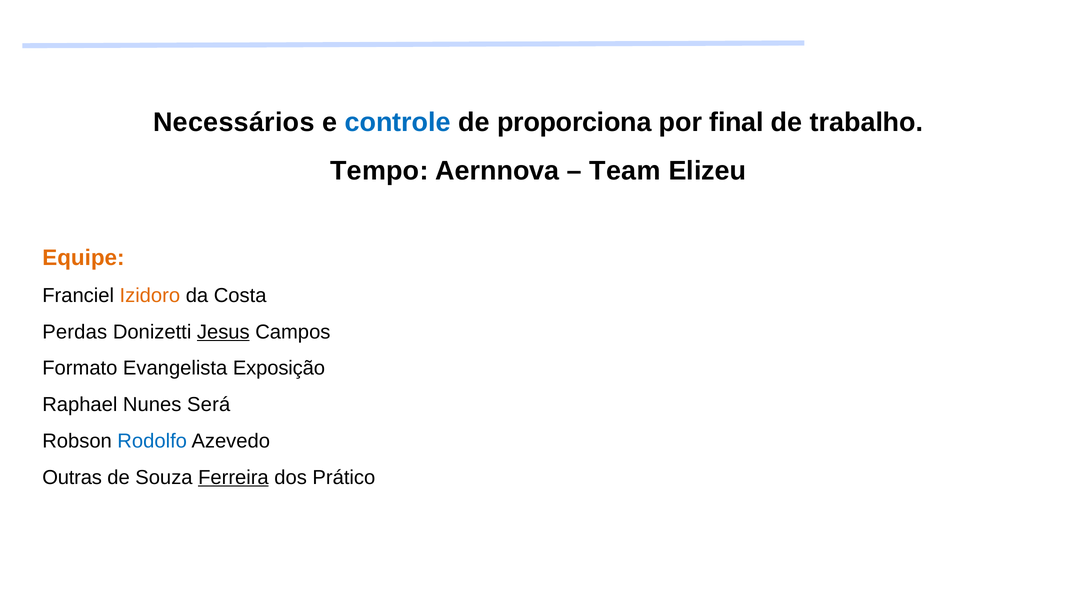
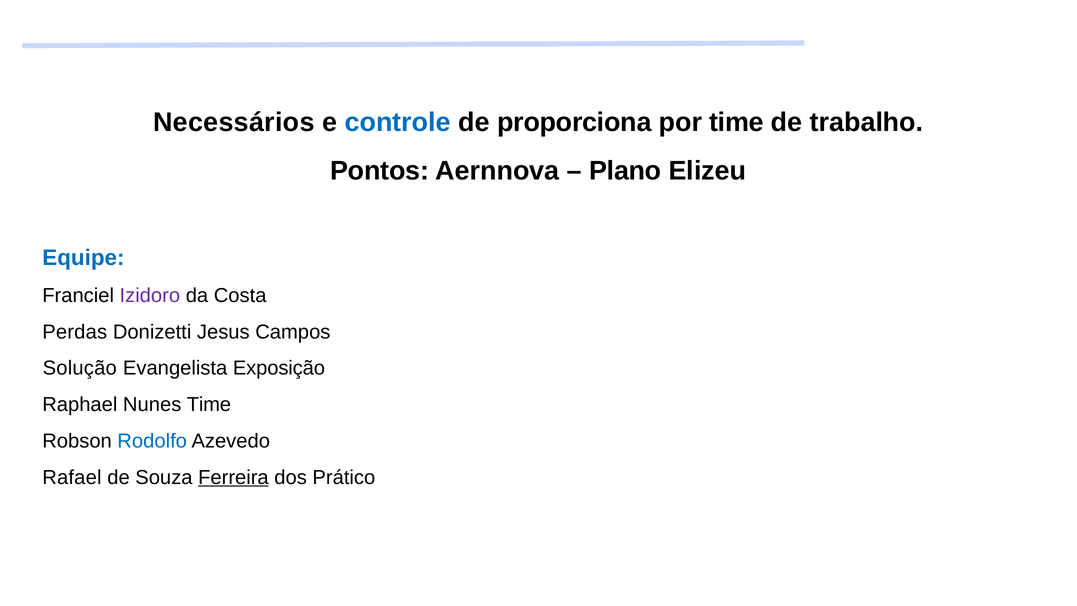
por final: final -> time (737, 122)
Tempo: Tempo -> Pontos (380, 171)
Team: Team -> Plano (625, 171)
Equipe colour: orange -> blue (83, 258)
Izidoro colour: orange -> purple (150, 295)
Jesus underline: present -> none (223, 332)
Formato: Formato -> Solução (80, 368)
Nunes Será: Será -> Time (209, 405)
Outras: Outras -> Rafael (72, 477)
